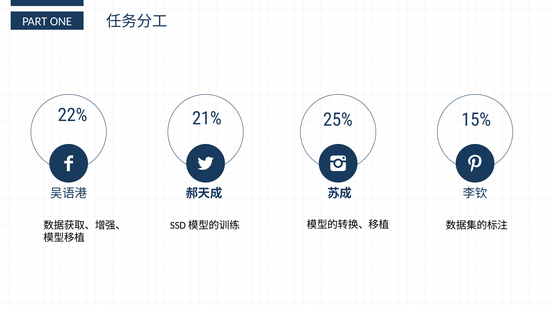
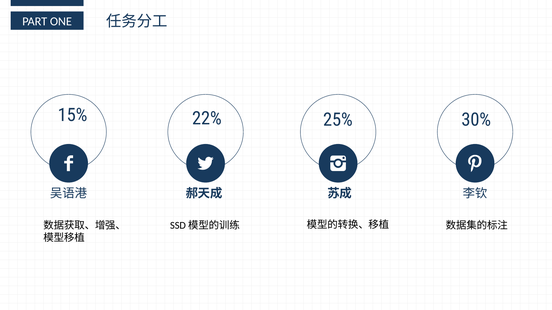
22%: 22% -> 15% (73, 115)
21%: 21% -> 22% (207, 119)
15%: 15% -> 30% (476, 120)
